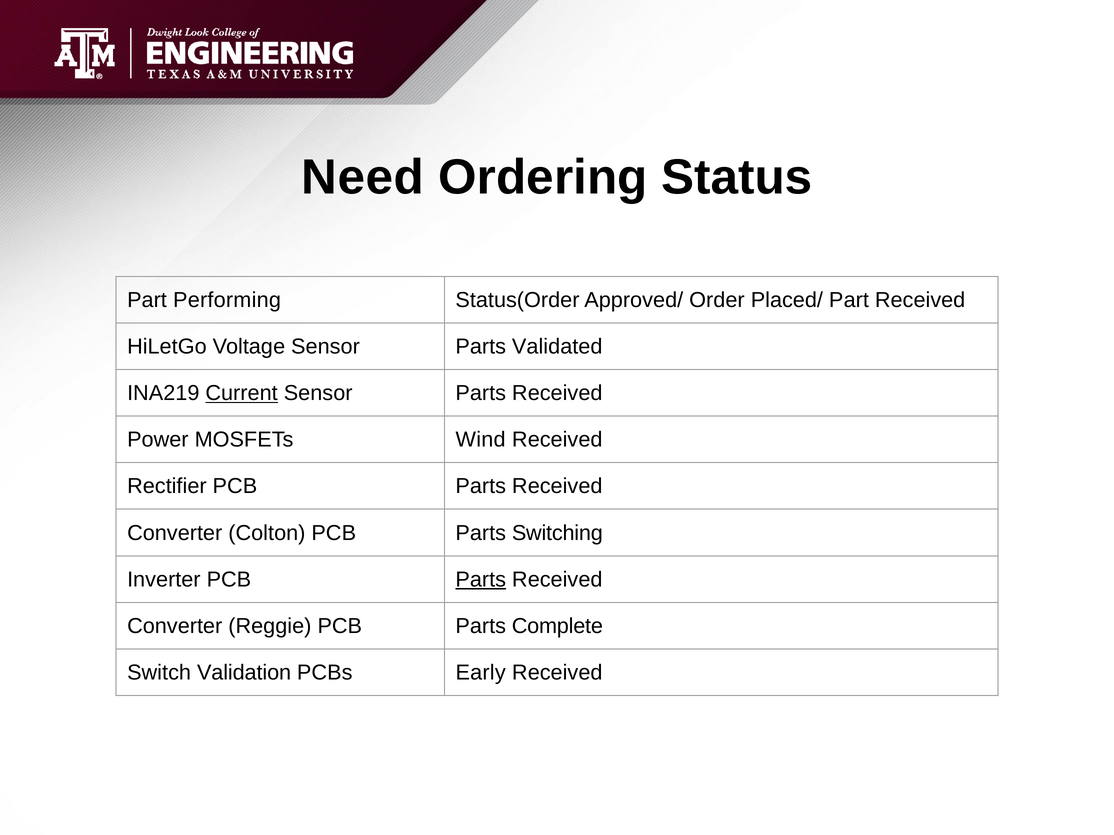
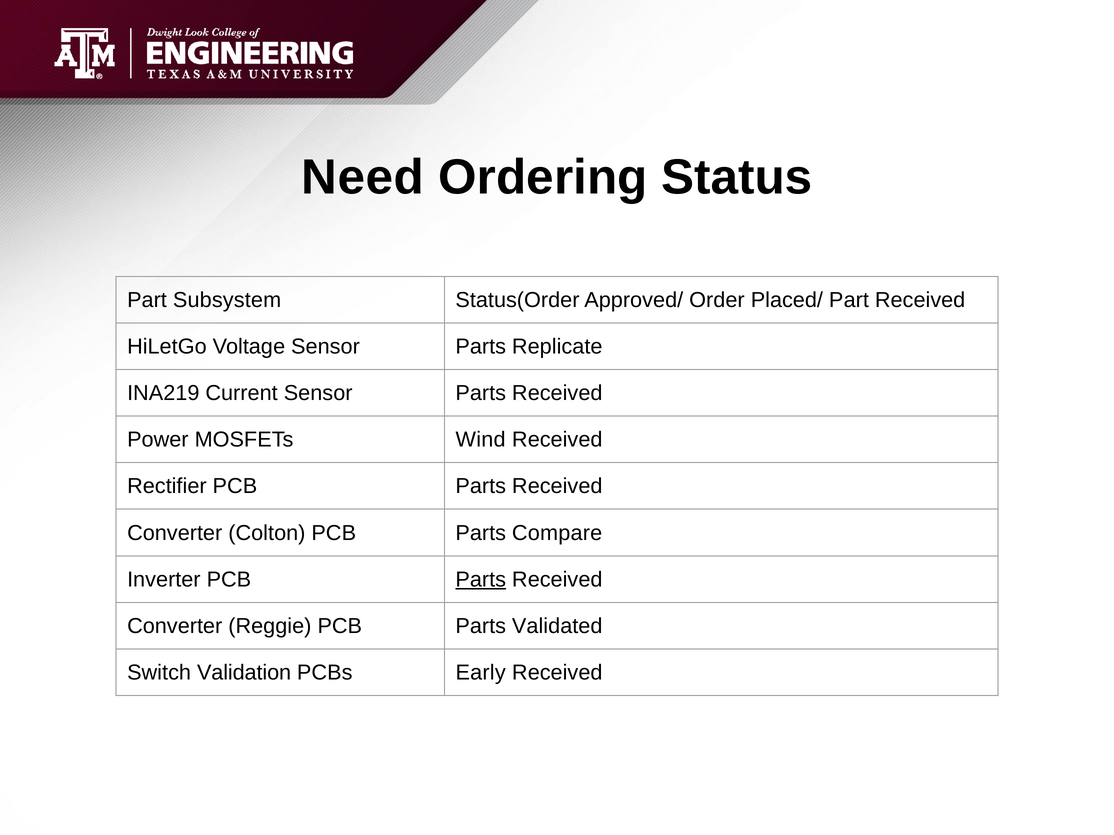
Performing: Performing -> Subsystem (227, 300)
Validated: Validated -> Replicate (557, 347)
Current underline: present -> none (242, 393)
Switching: Switching -> Compare (557, 533)
Complete: Complete -> Validated (557, 626)
